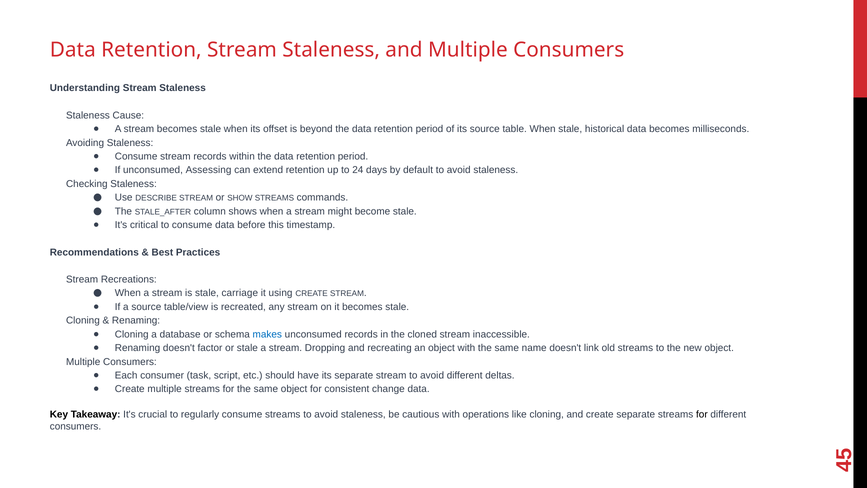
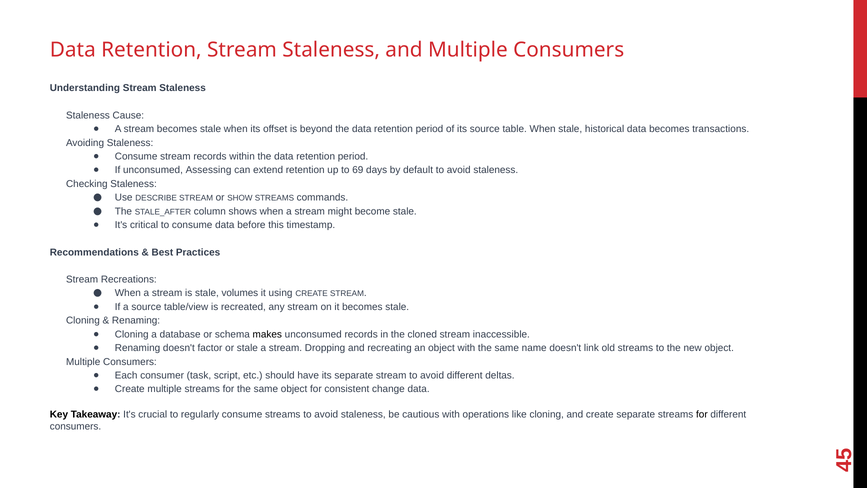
milliseconds: milliseconds -> transactions (721, 129)
24: 24 -> 69 (358, 170)
carriage: carriage -> volumes (240, 293)
makes colour: blue -> black (267, 334)
